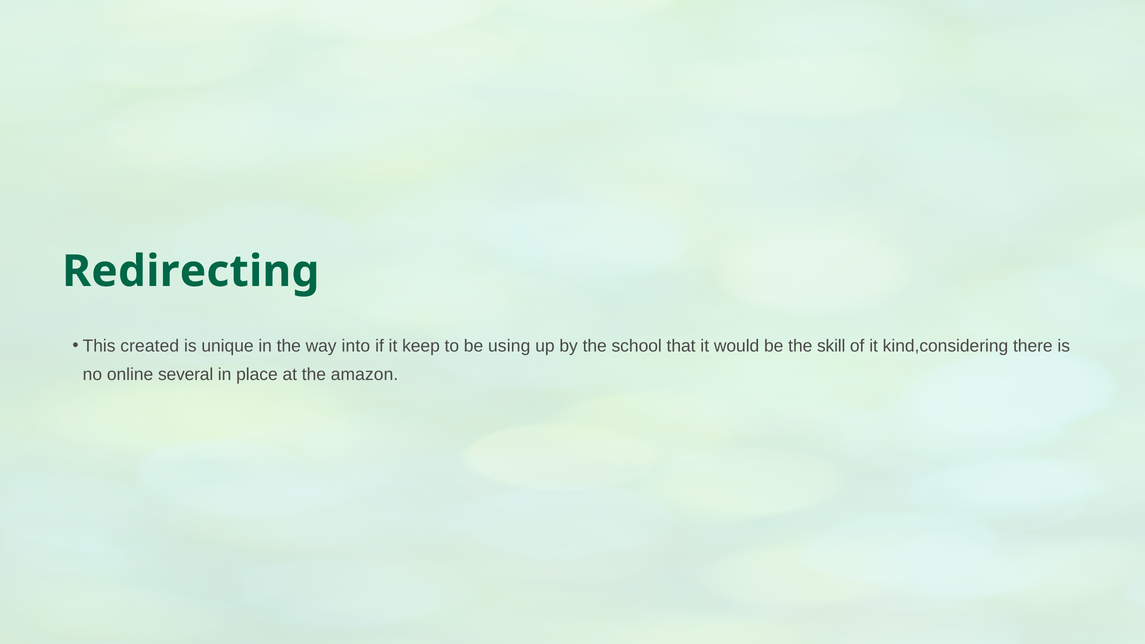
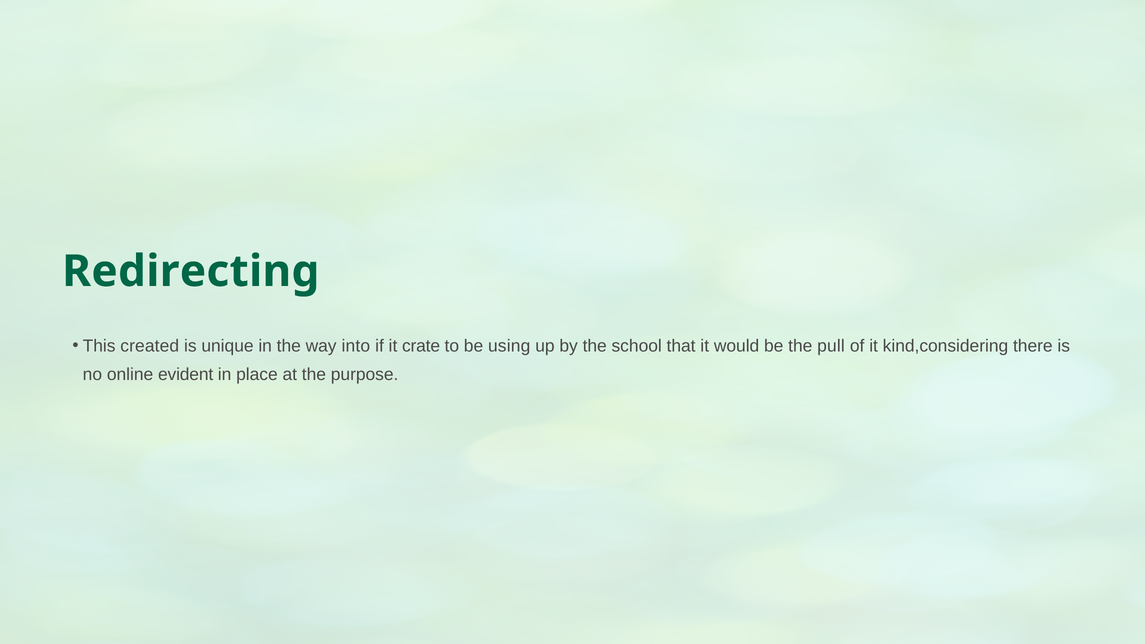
keep: keep -> crate (421, 346)
skill: skill -> pull (831, 346)
several: several -> evident (186, 375)
amazon: amazon -> purpose (365, 375)
